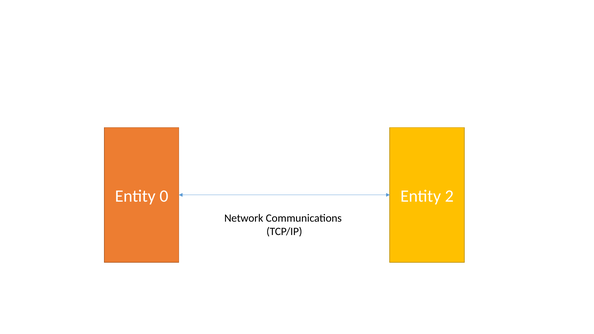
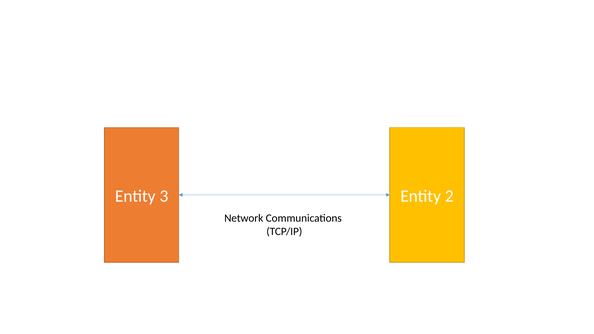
0: 0 -> 3 (164, 196)
